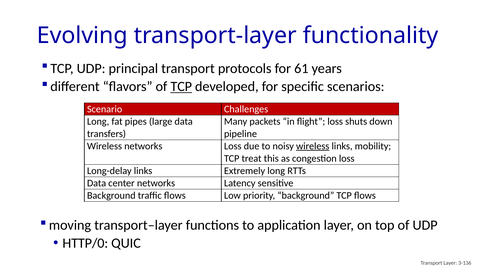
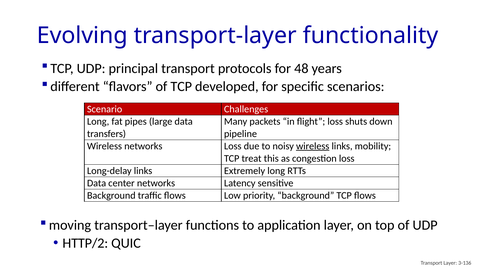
61: 61 -> 48 (301, 68)
TCP underline: present -> none (181, 87)
HTTP/0: HTTP/0 -> HTTP/2 (85, 243)
